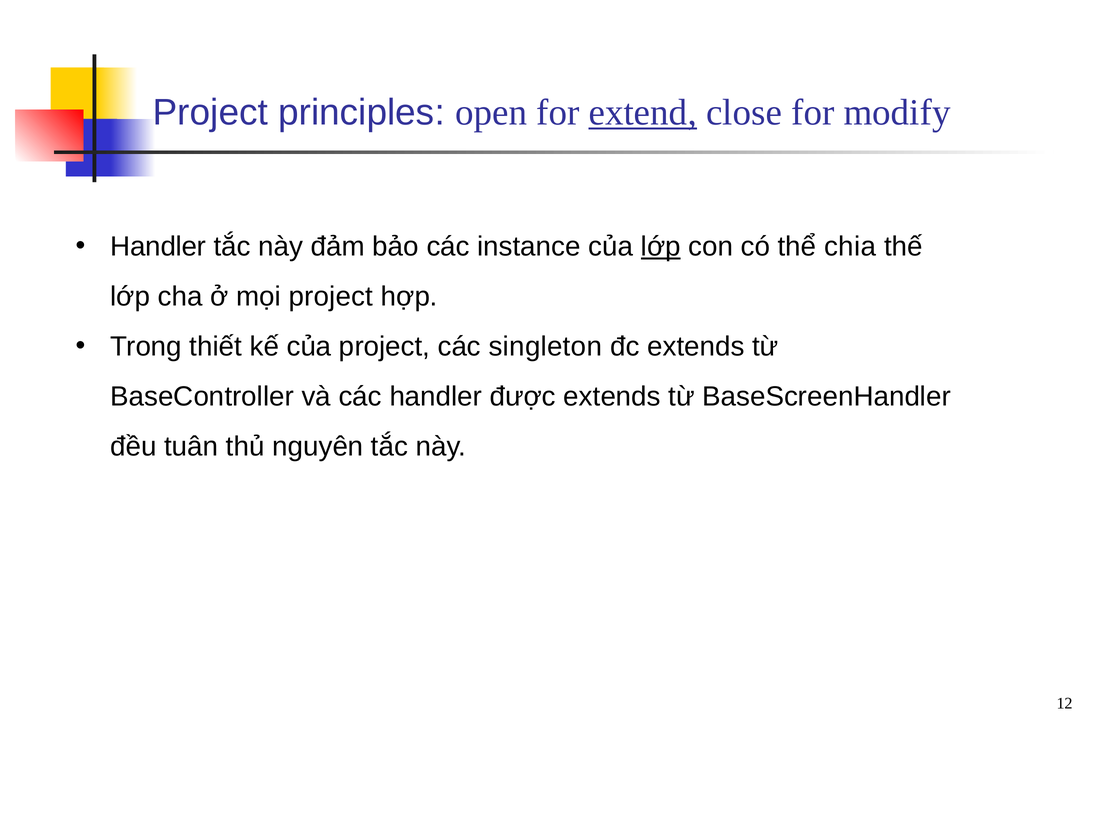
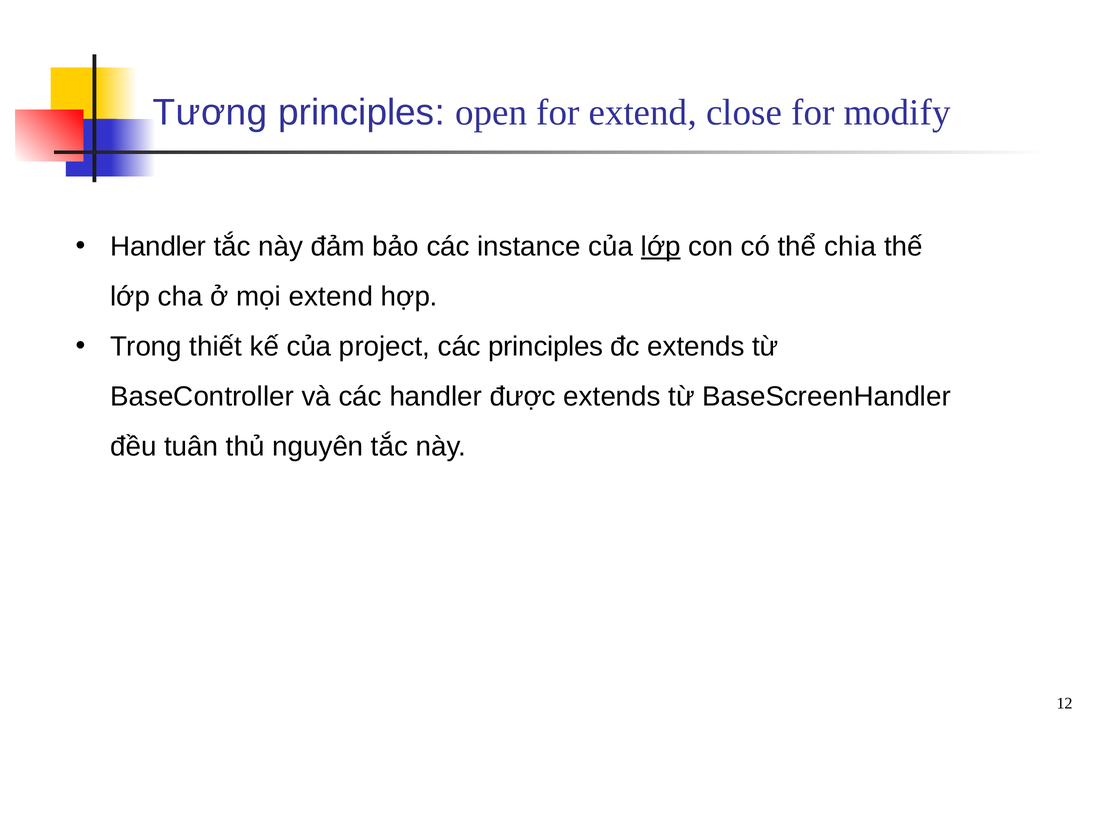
Project: Project -> Tương (210, 113)
extend underline: present -> none (643, 113)
mọi project: project -> extend (331, 297)
các singleton: singleton -> principles (546, 347)
